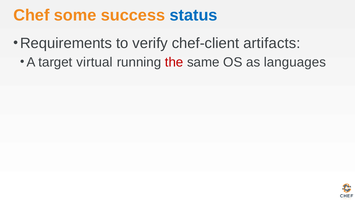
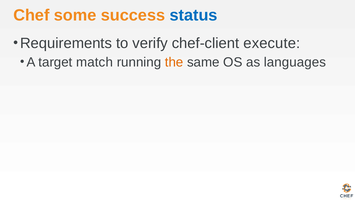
artifacts: artifacts -> execute (272, 43)
virtual: virtual -> match (95, 62)
the colour: red -> orange (174, 62)
